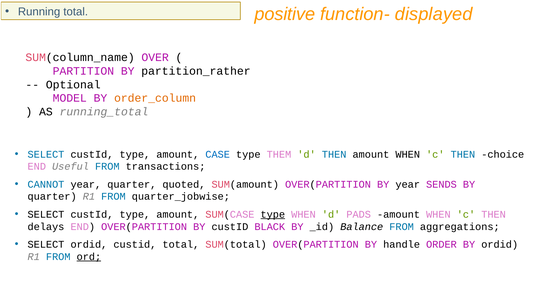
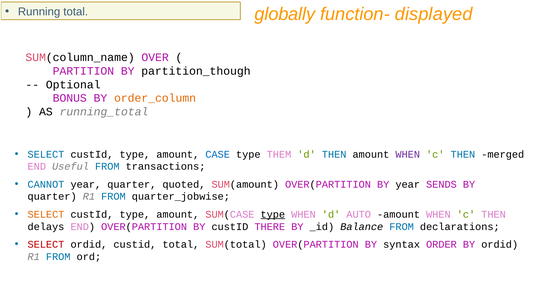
positive: positive -> globally (285, 14)
partition_rather: partition_rather -> partition_though (196, 71)
MODEL: MODEL -> BONUS (70, 98)
WHEN colour: black -> purple (408, 154)
choice: choice -> merged (503, 154)
SELECT colour: black -> orange (46, 214)
PADS: PADS -> AUTO (359, 214)
BLACK: BLACK -> THERE (270, 226)
aggregations: aggregations -> declarations (460, 226)
SELECT colour: black -> red (46, 244)
handle: handle -> syntax (402, 244)
ord underline: present -> none (89, 256)
